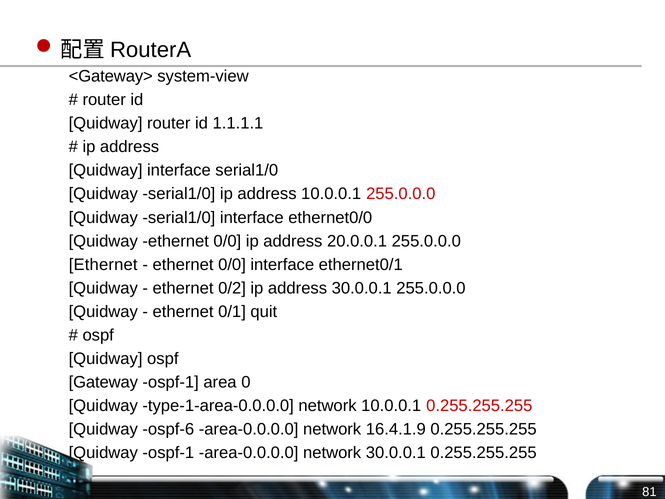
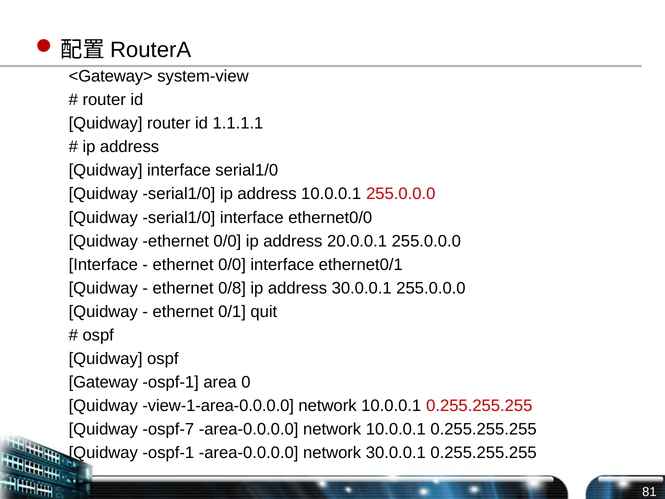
Ethernet: Ethernet -> Interface (103, 264)
0/2: 0/2 -> 0/8 (232, 288)
type-1-area-0.0.0.0: type-1-area-0.0.0.0 -> view-1-area-0.0.0.0 (218, 406)
ospf-6: ospf-6 -> ospf-7 (168, 429)
area-0.0.0.0 network 16.4.1.9: 16.4.1.9 -> 10.0.0.1 (396, 429)
